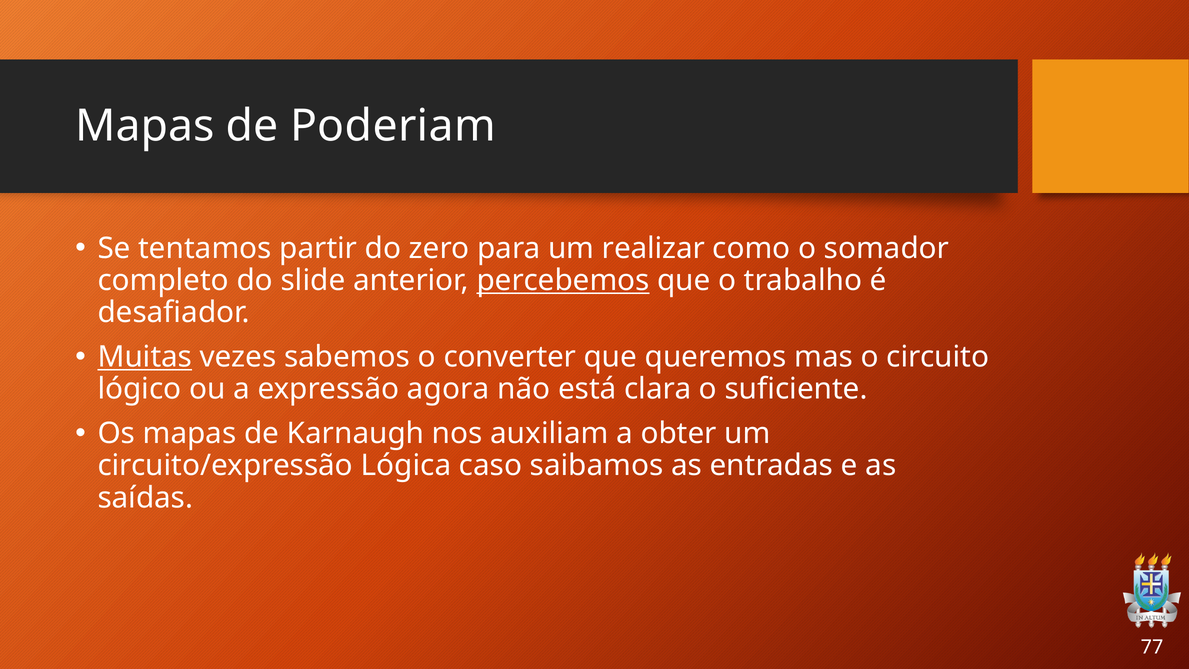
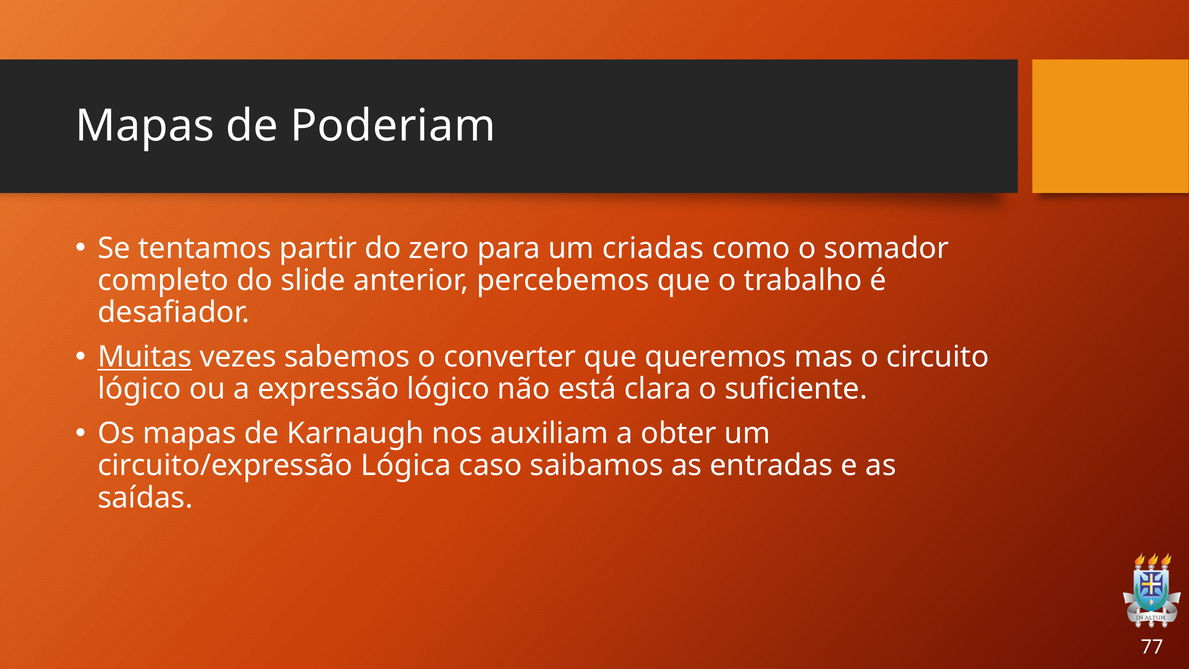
realizar: realizar -> criadas (653, 248)
percebemos underline: present -> none (563, 280)
expressão agora: agora -> lógico (448, 389)
